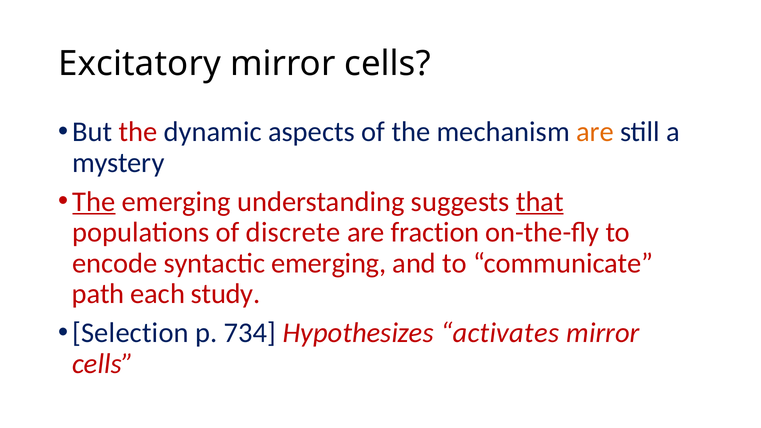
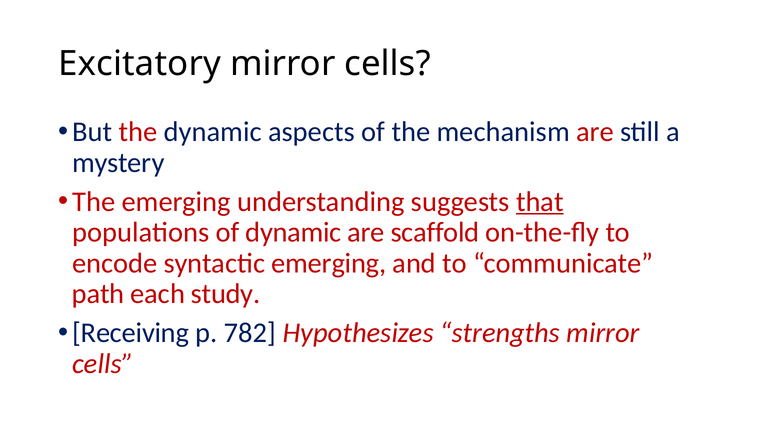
are colour: orange -> red (595, 132)
The underline: present -> none (94, 202)
of discrete: discrete -> dynamic (293, 232)
fraction: fraction -> scaffold (435, 232)
Selection: Selection -> Receiving (131, 333)
734: 734 -> 782 (250, 333)
activates: activates -> strengths (500, 333)
